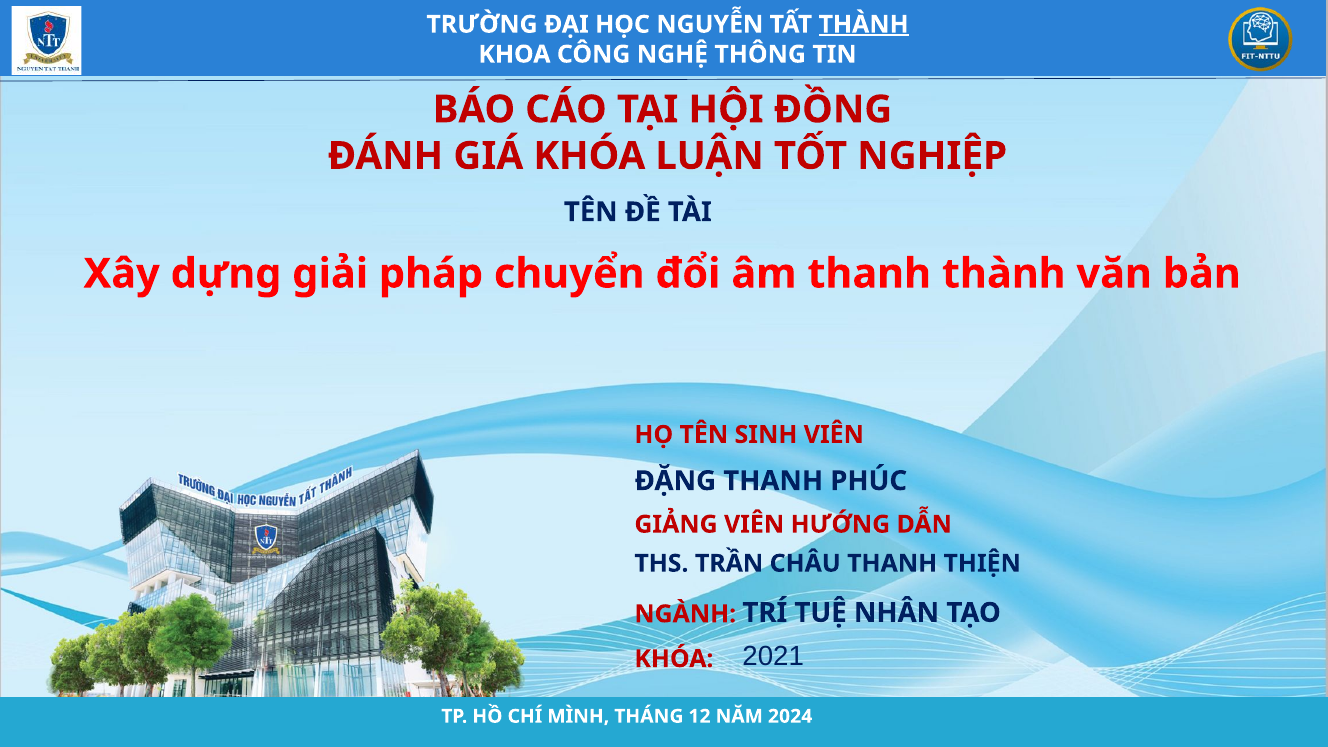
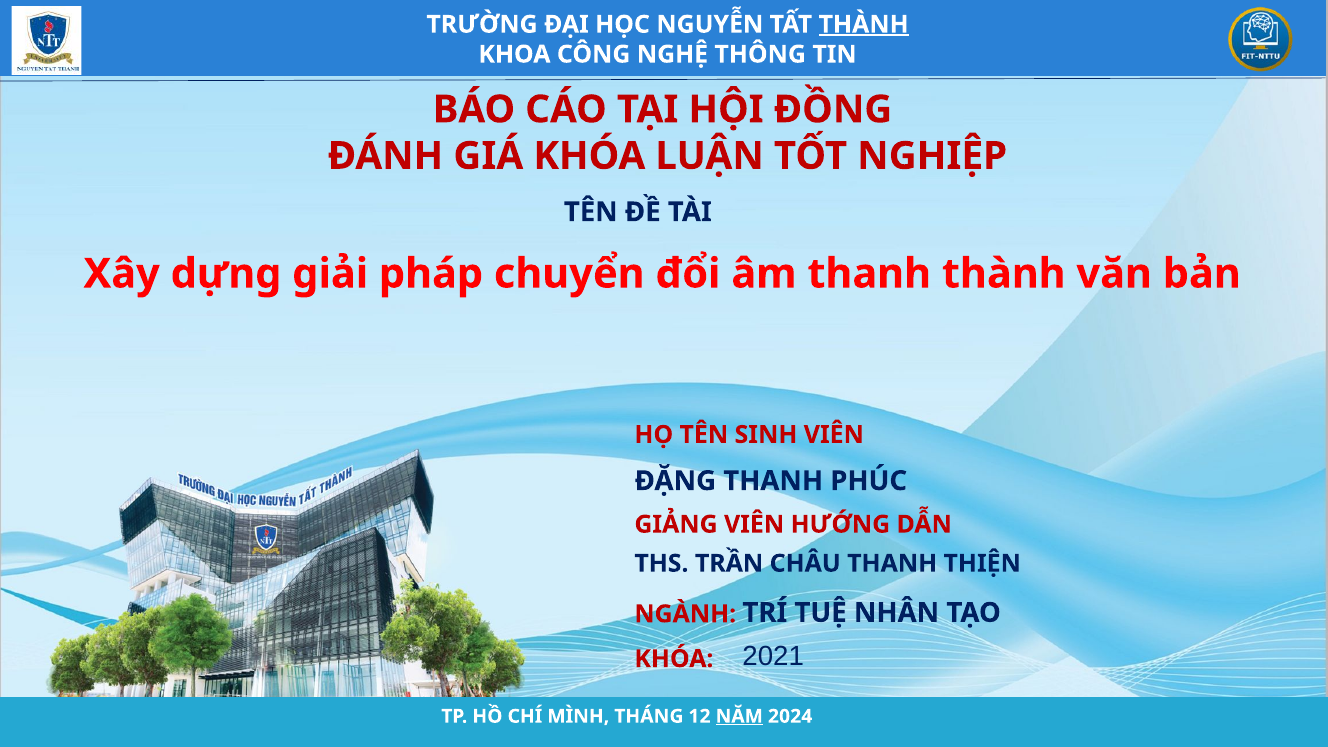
NĂM underline: none -> present (739, 716)
